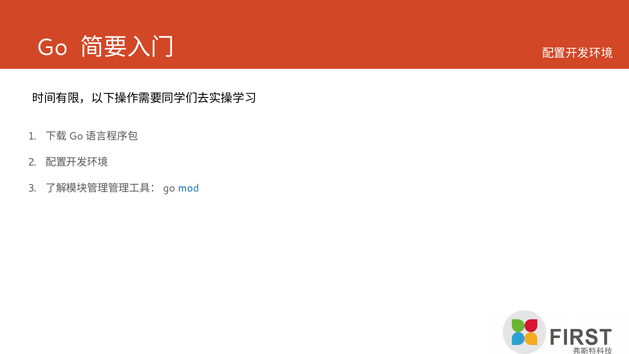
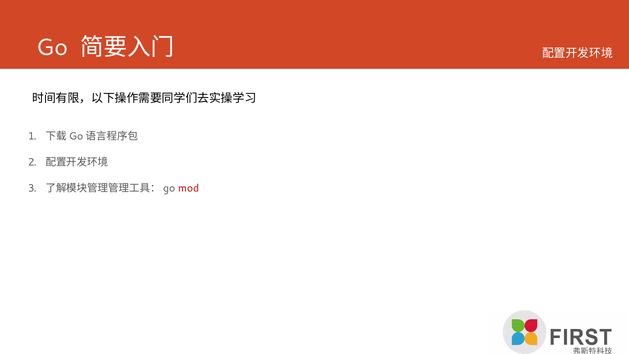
mod colour: blue -> red (189, 188)
